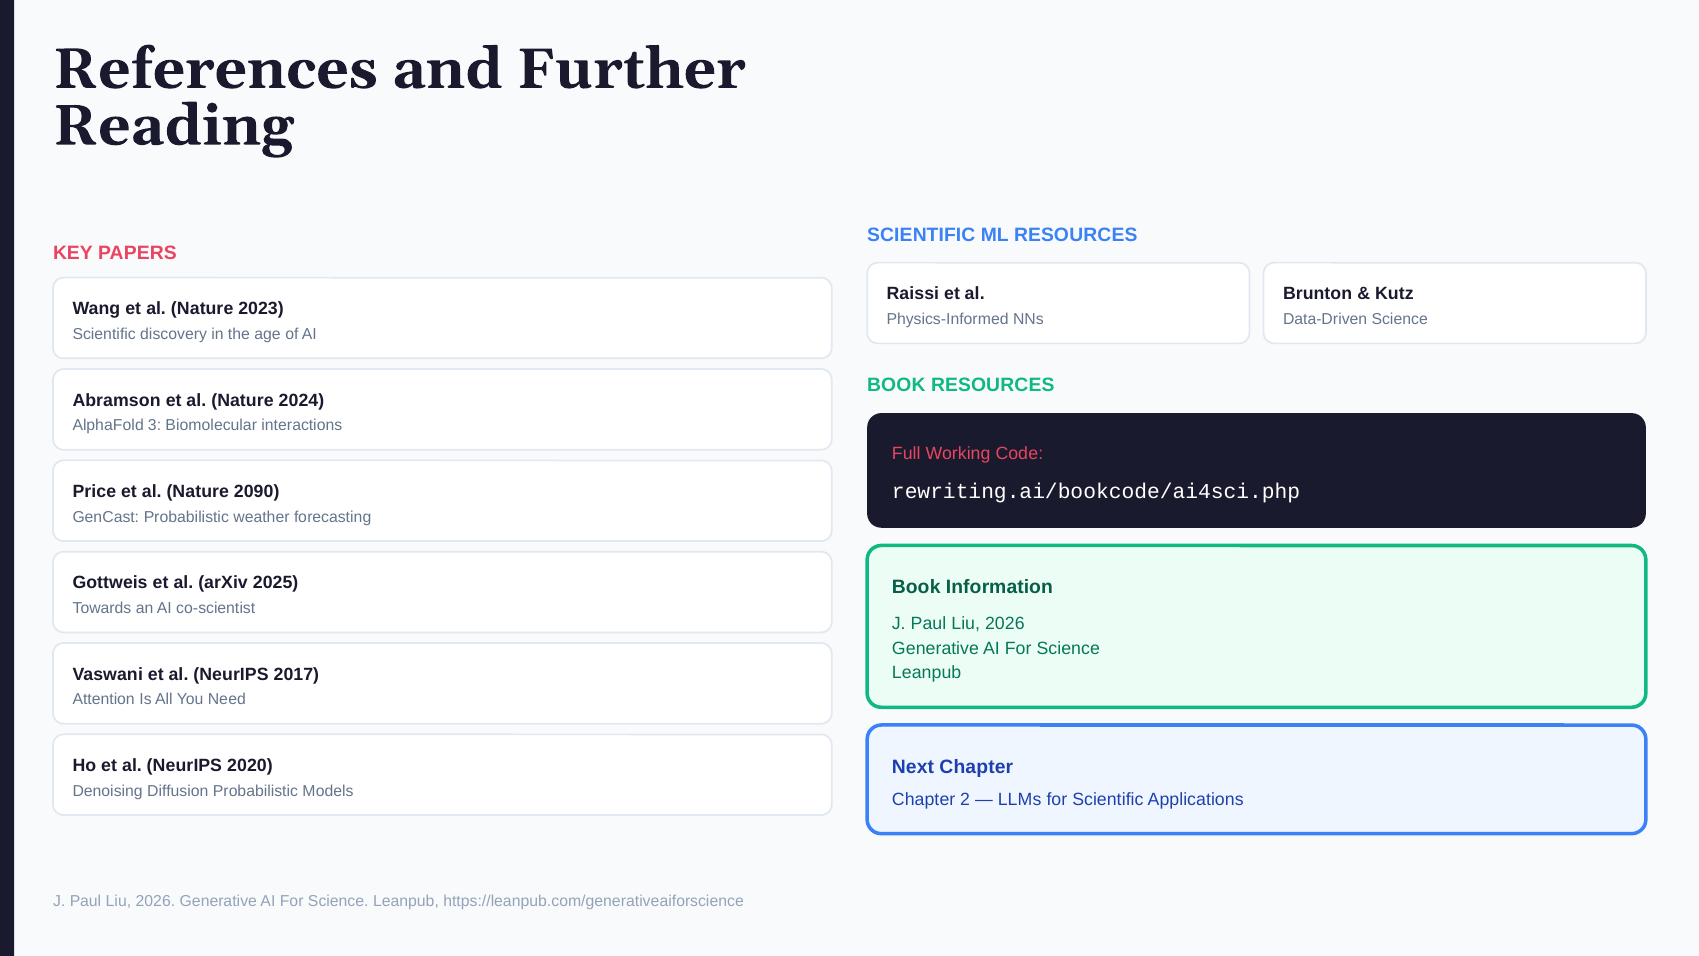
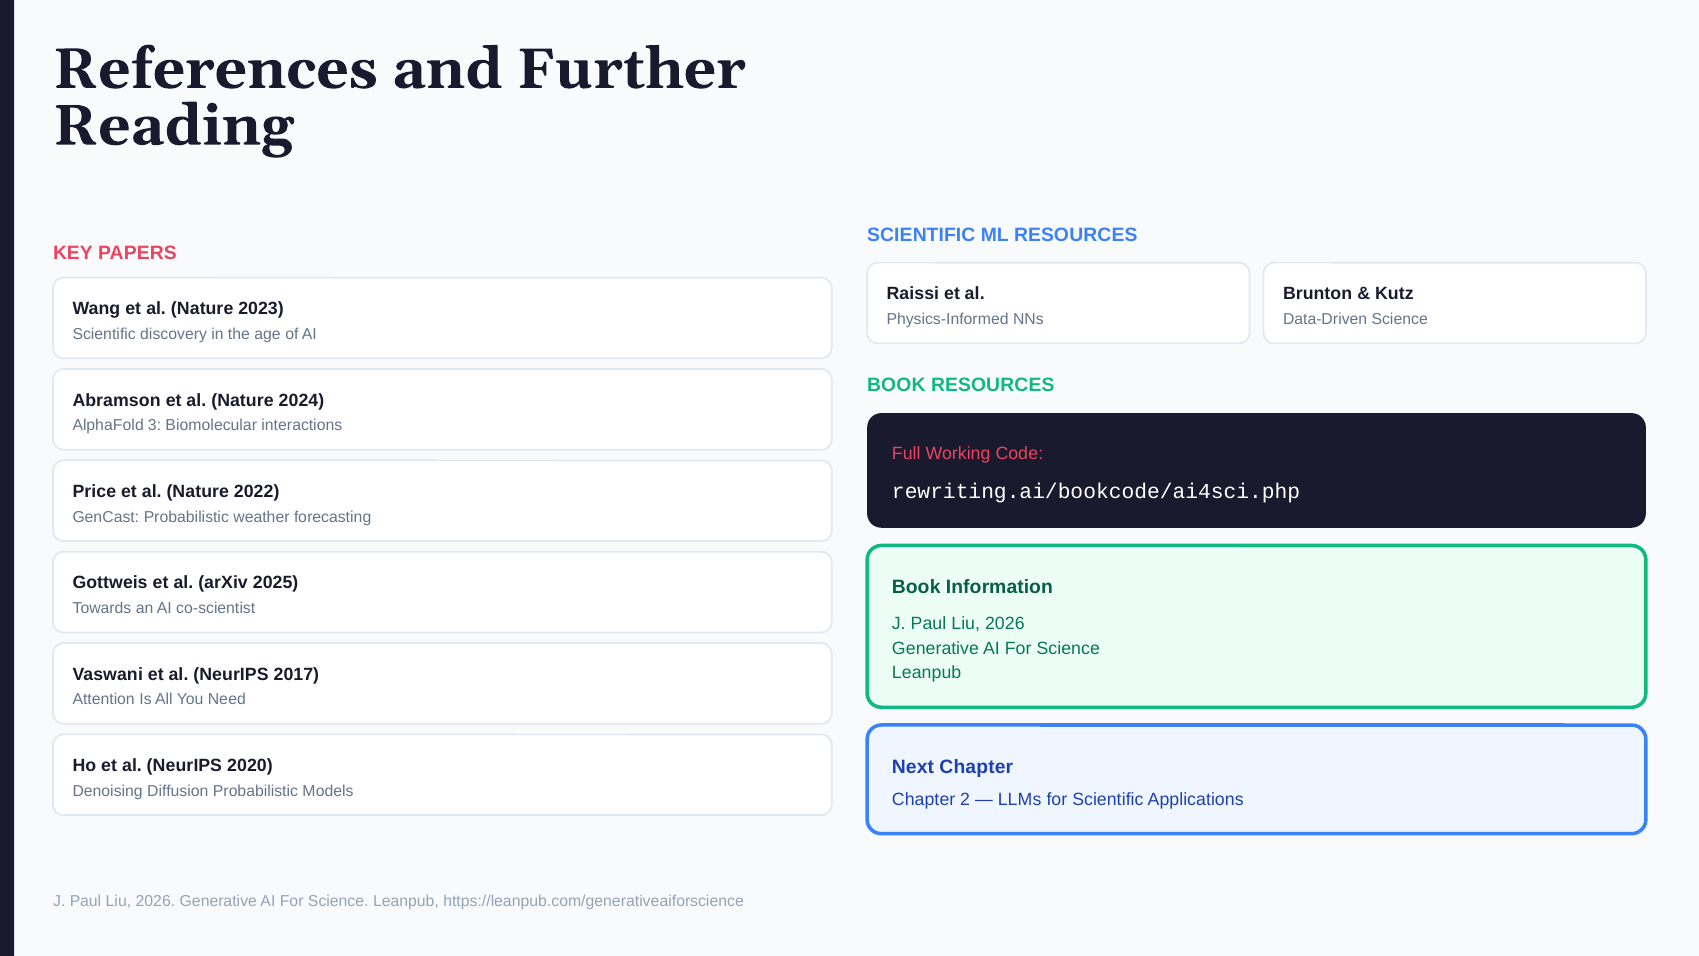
2090: 2090 -> 2022 (257, 492)
